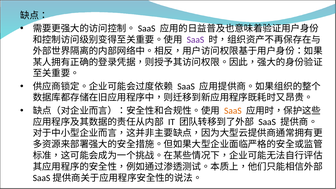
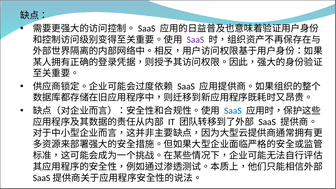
SaaS colour: orange -> blue (233, 111)
